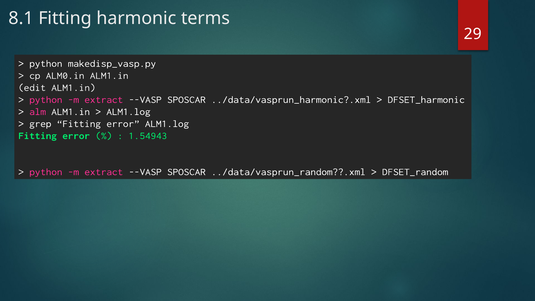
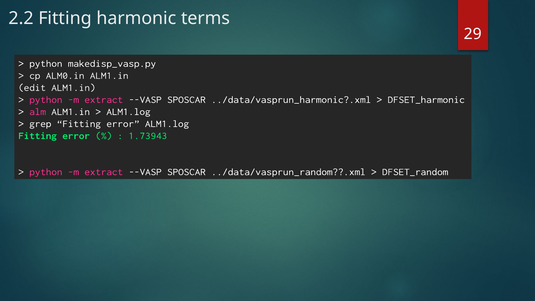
8.1: 8.1 -> 2.2 (21, 18)
1.54943: 1.54943 -> 1.73943 (148, 136)
